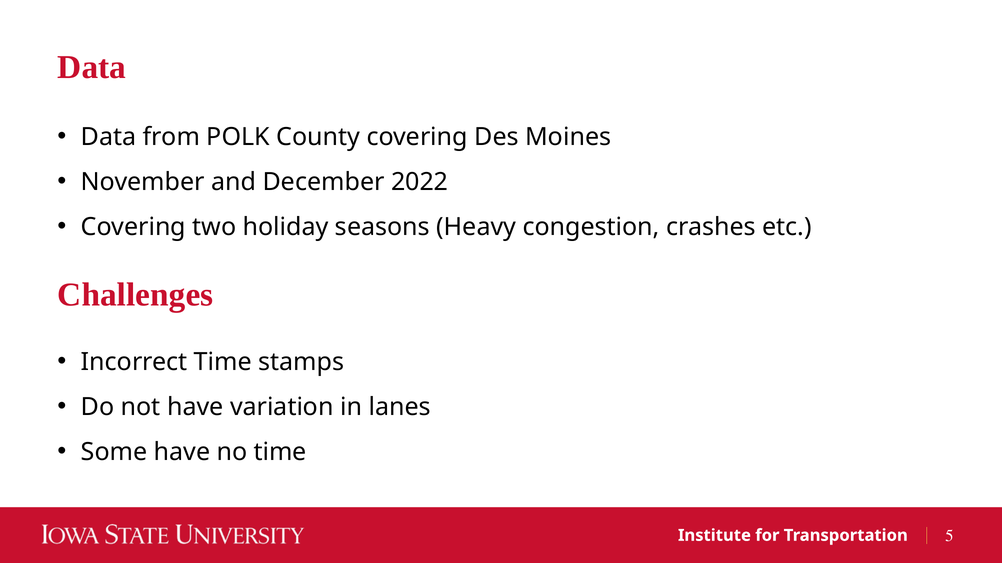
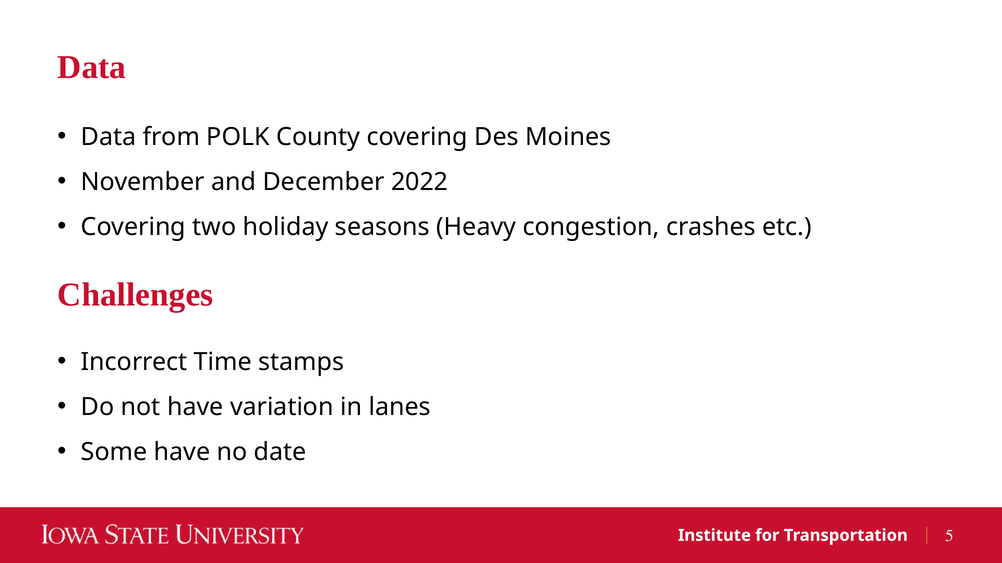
no time: time -> date (280, 453)
